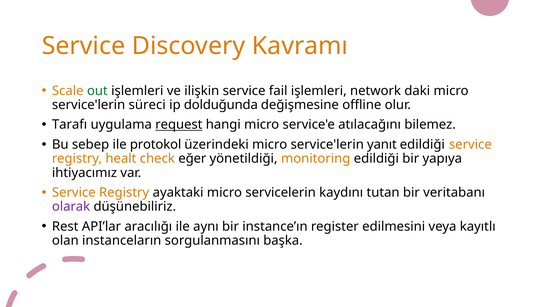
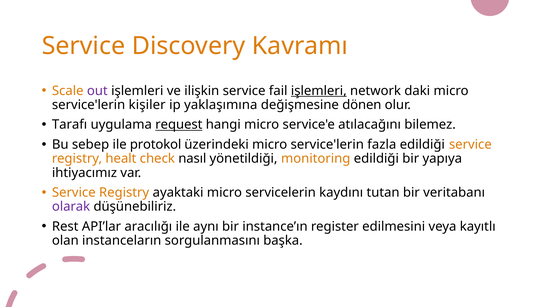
out colour: green -> purple (97, 91)
işlemleri underline: none -> present (319, 91)
süreci: süreci -> kişiler (147, 105)
dolduğunda: dolduğunda -> yaklaşımına (221, 105)
offline: offline -> dönen (362, 105)
yanıt: yanıt -> fazla (382, 145)
eğer: eğer -> nasıl (192, 159)
